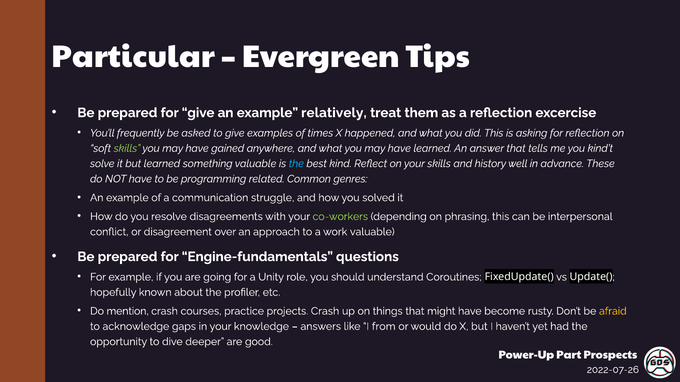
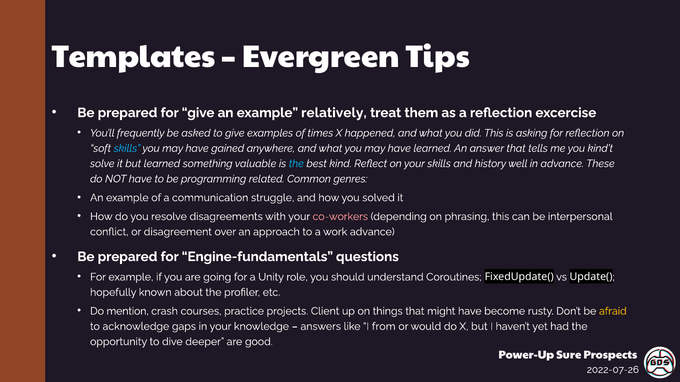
Particular: Particular -> Templates (134, 57)
skills colour: light green -> light blue (127, 149)
co-workers colour: light green -> pink (340, 217)
work valuable: valuable -> advance (372, 232)
projects Crash: Crash -> Client (325, 311)
Part: Part -> Sure (569, 356)
